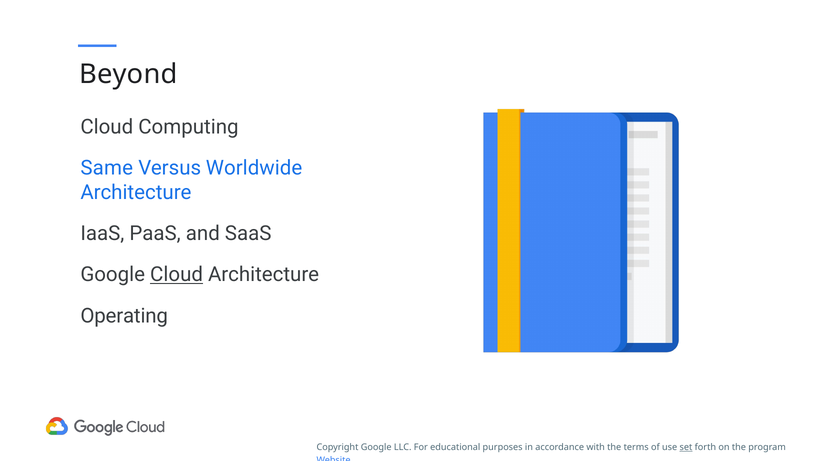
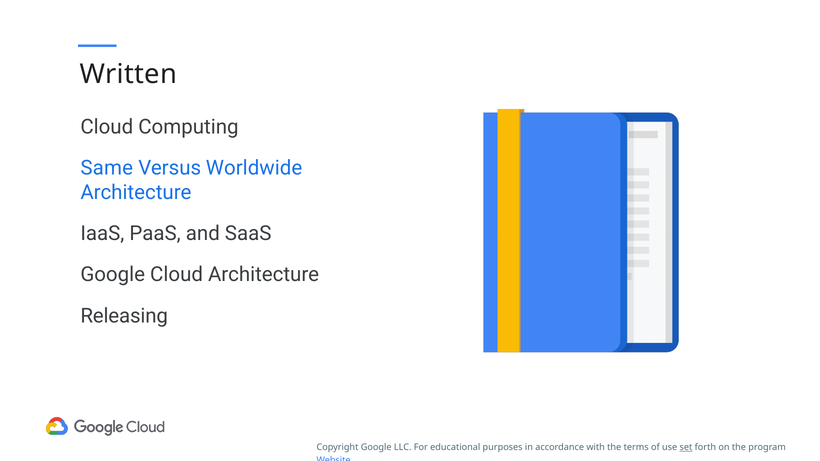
Beyond: Beyond -> Written (128, 74)
Cloud underline: present -> none (177, 275)
Operating: Operating -> Releasing (124, 316)
